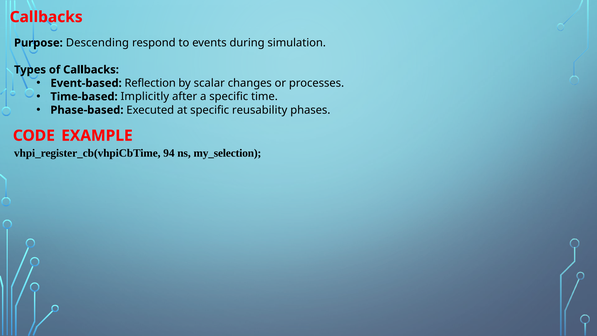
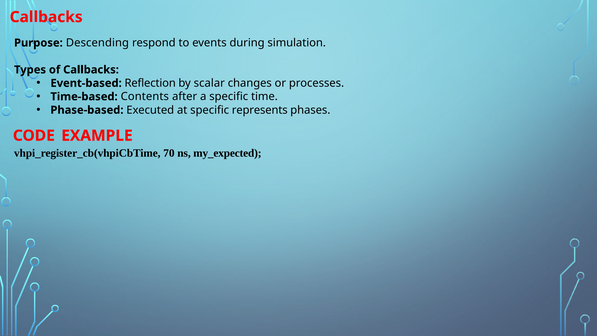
Implicitly: Implicitly -> Contents (145, 97)
reusability: reusability -> represents (260, 110)
94: 94 -> 70 (169, 153)
my_selection: my_selection -> my_expected (227, 153)
